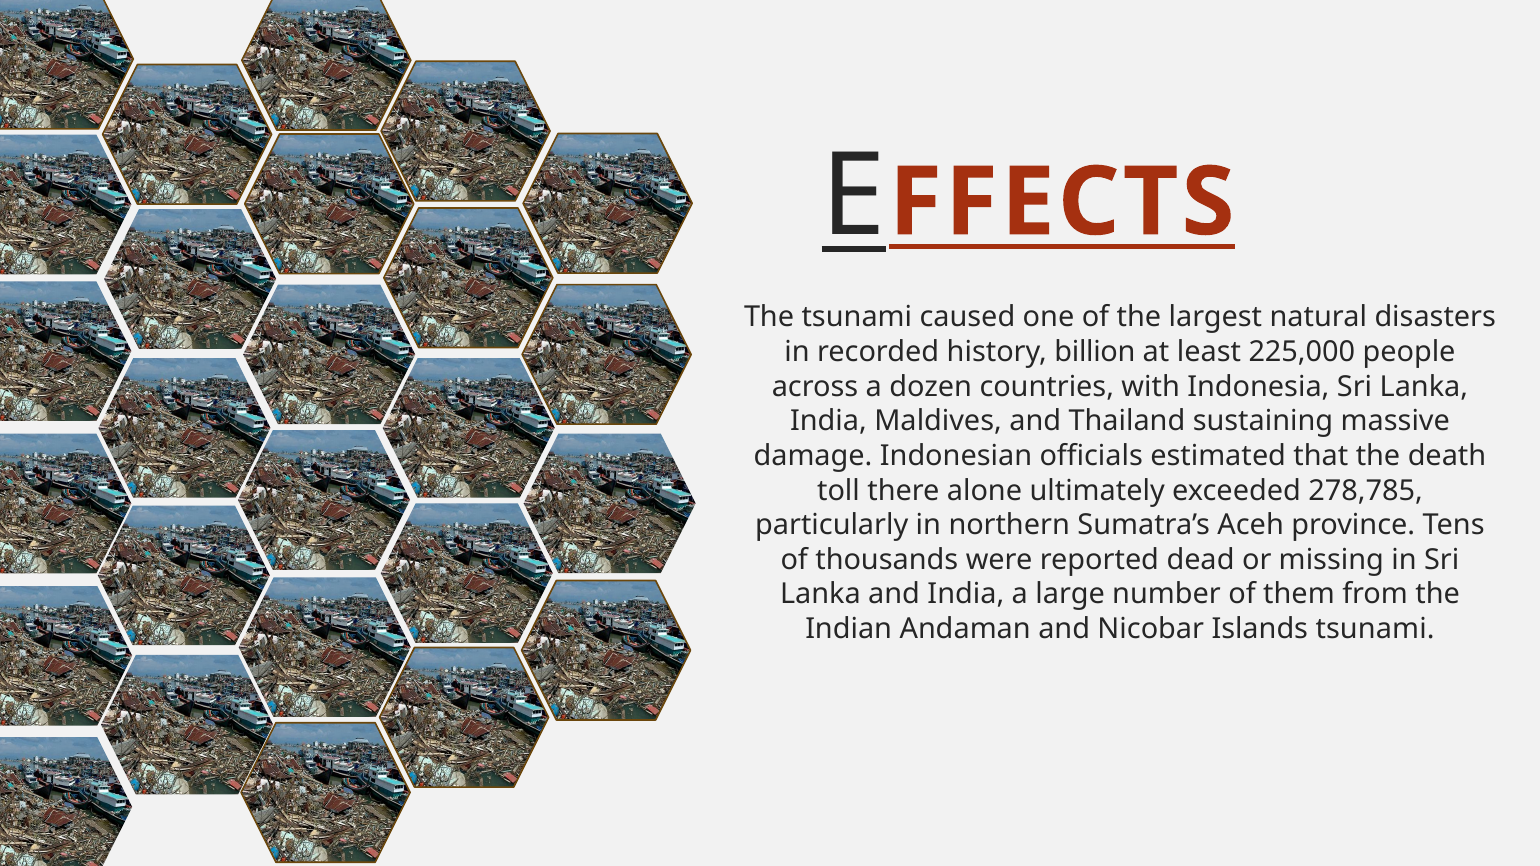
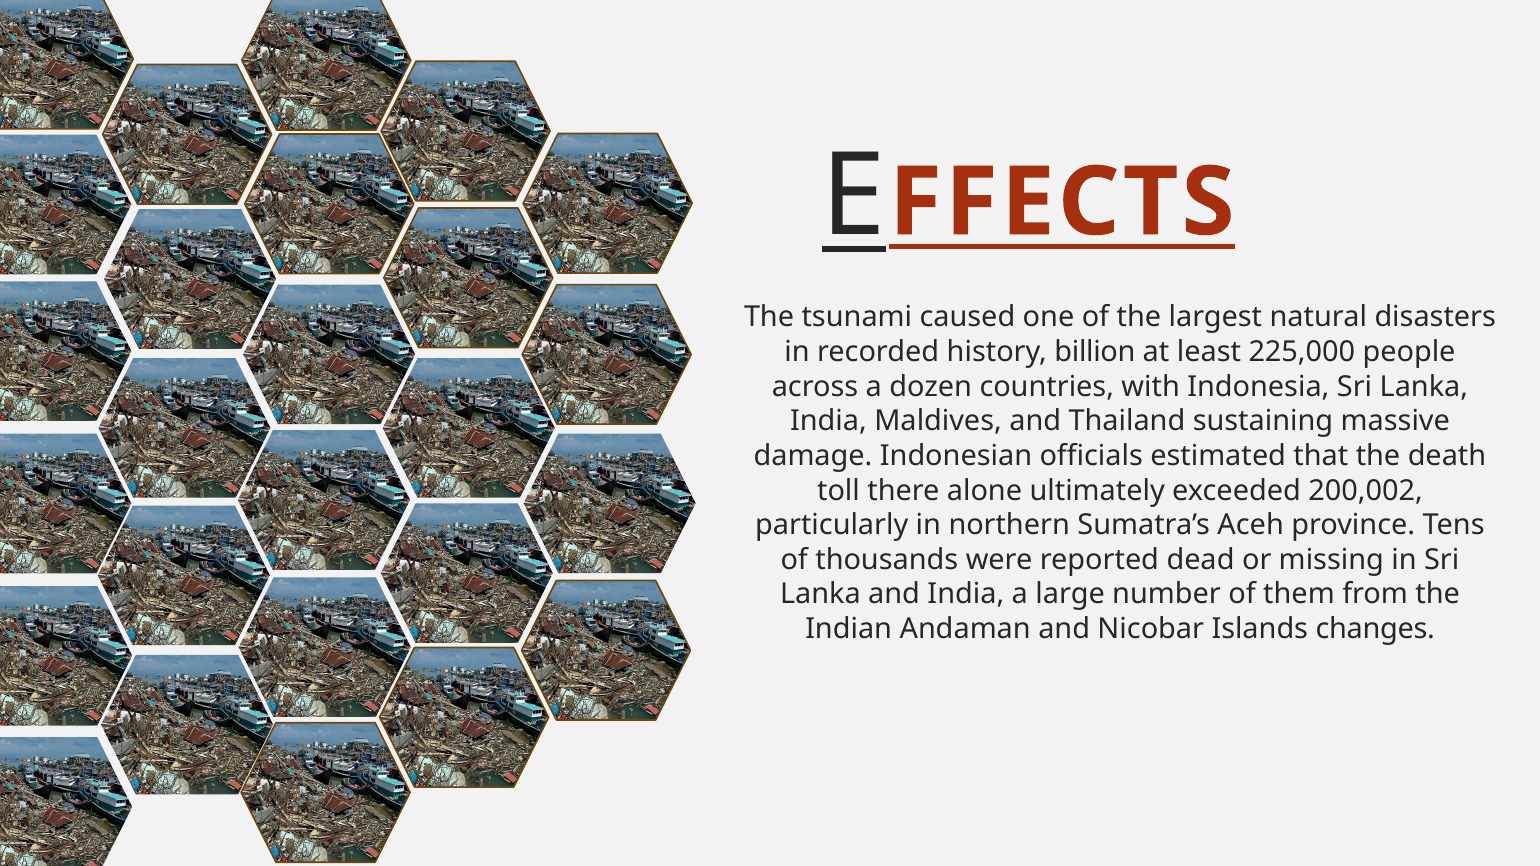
278,785: 278,785 -> 200,002 (1366, 491)
Islands tsunami: tsunami -> changes (1375, 629)
